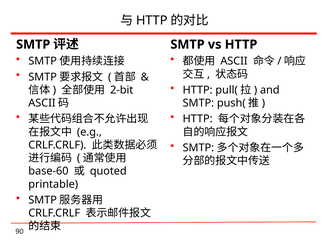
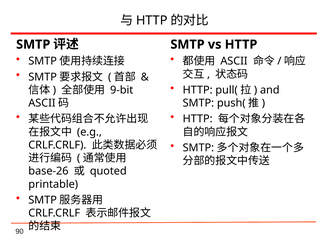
2-bit: 2-bit -> 9-bit (122, 90)
base-60: base-60 -> base-26 (48, 171)
